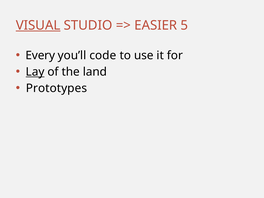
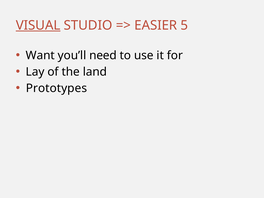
Every: Every -> Want (40, 55)
code: code -> need (103, 55)
Lay underline: present -> none (35, 72)
